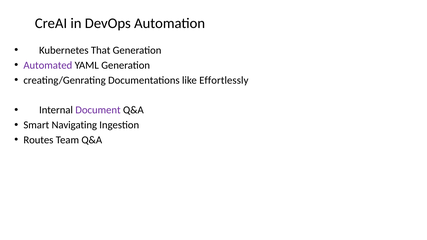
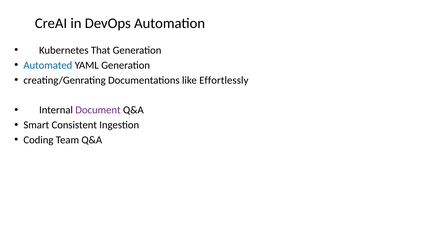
Automated colour: purple -> blue (48, 65)
Navigating: Navigating -> Consistent (74, 125)
Routes: Routes -> Coding (38, 140)
